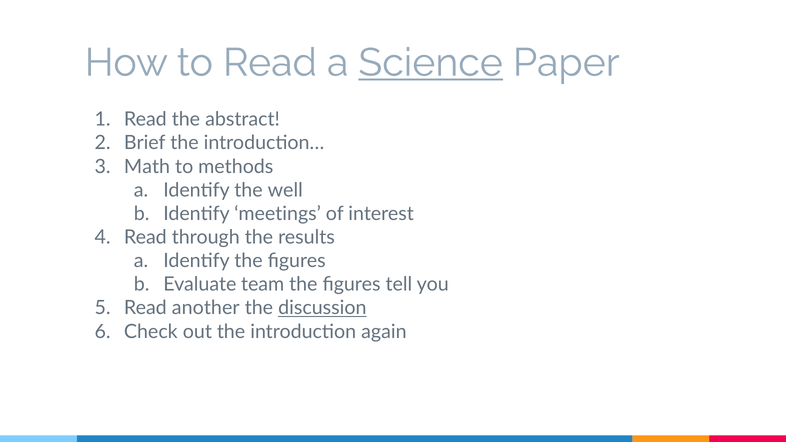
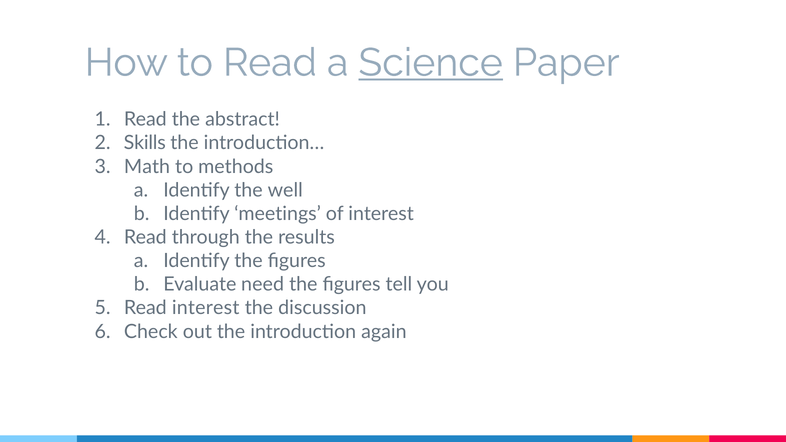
Brief: Brief -> Skills (145, 143)
team: team -> need (263, 285)
Read another: another -> interest (206, 308)
discussion underline: present -> none (322, 308)
